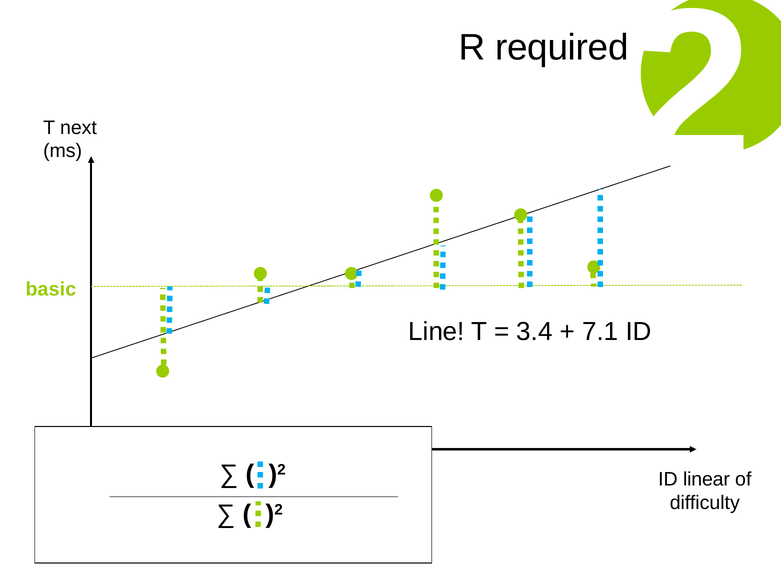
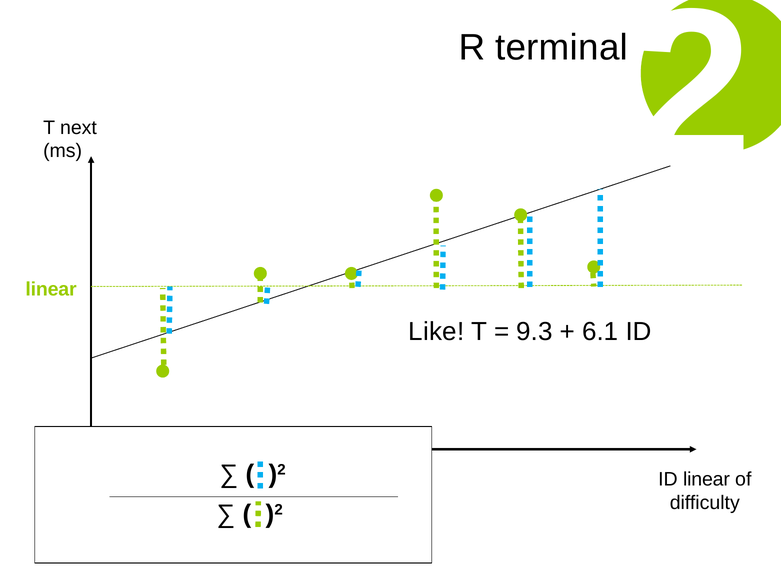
required: required -> terminal (562, 48)
basic: basic -> linear (51, 289)
Line: Line -> Like (436, 332)
3.4: 3.4 -> 9.3 (535, 332)
7.1: 7.1 -> 6.1 (600, 332)
